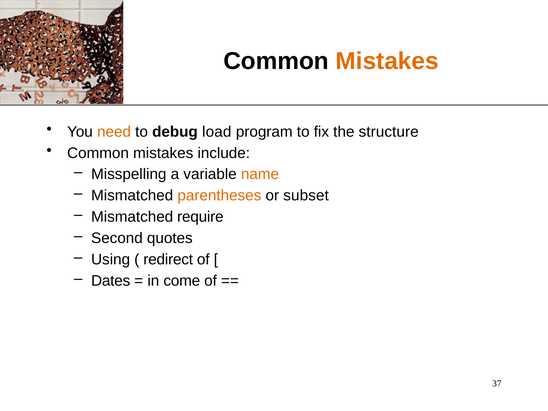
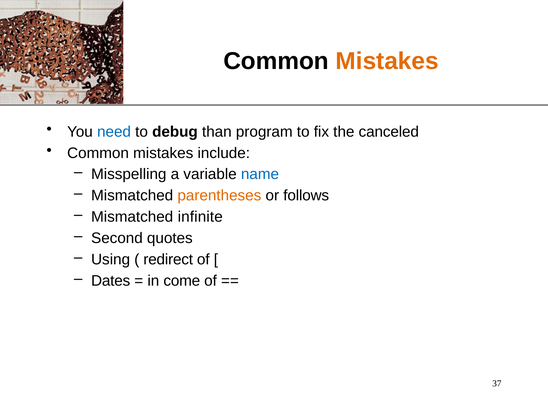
need colour: orange -> blue (114, 132)
load: load -> than (217, 132)
structure: structure -> canceled (389, 132)
name colour: orange -> blue (260, 174)
subset: subset -> follows (306, 196)
require: require -> infinite (200, 217)
